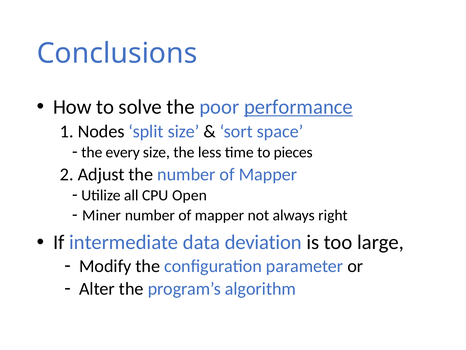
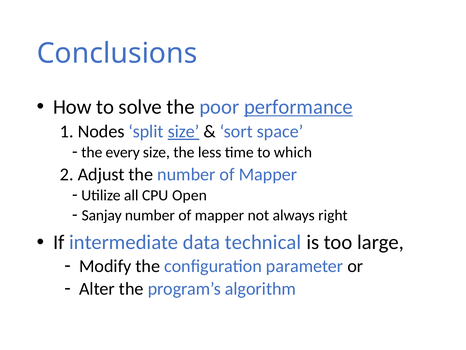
size underline: none -> present (184, 131)
pieces: pieces -> which (293, 152)
Miner: Miner -> Sanjay (102, 215)
deviation: deviation -> technical (263, 242)
